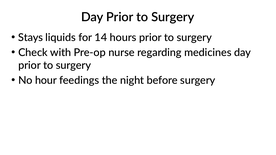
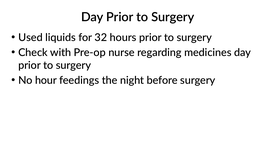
Stays: Stays -> Used (31, 38)
14: 14 -> 32 (101, 38)
